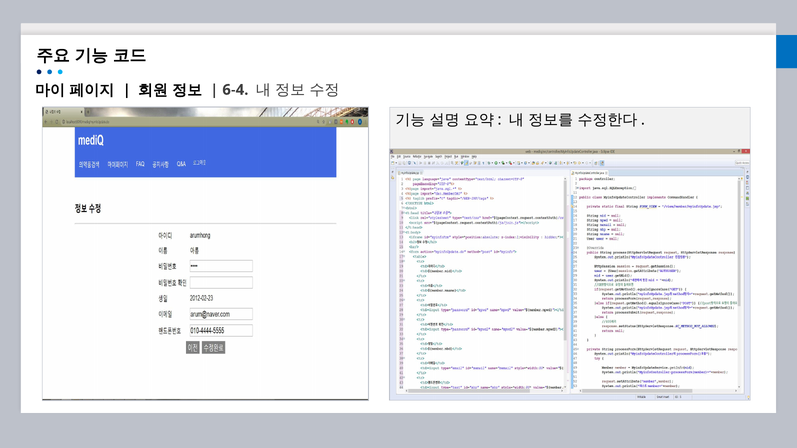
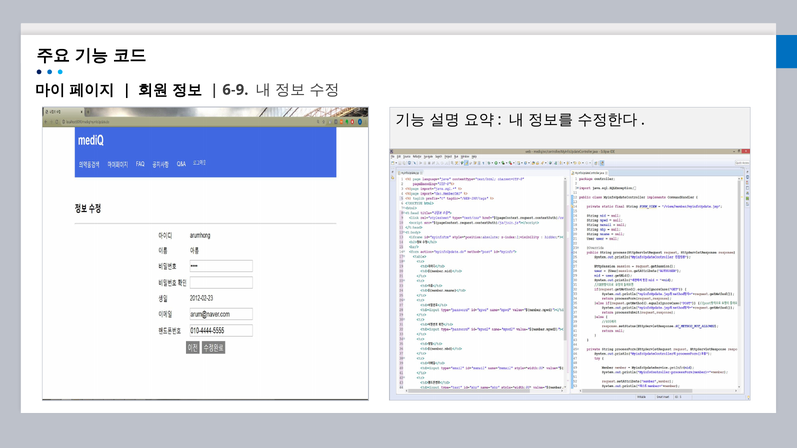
6-4: 6-4 -> 6-9 (235, 90)
